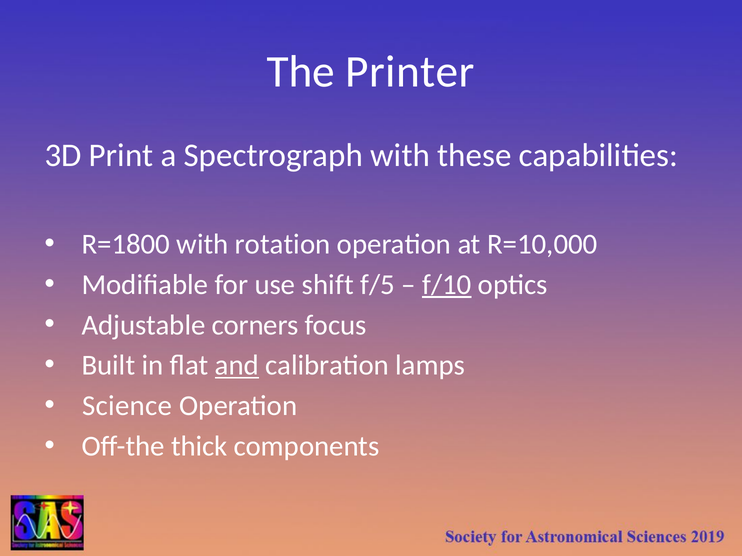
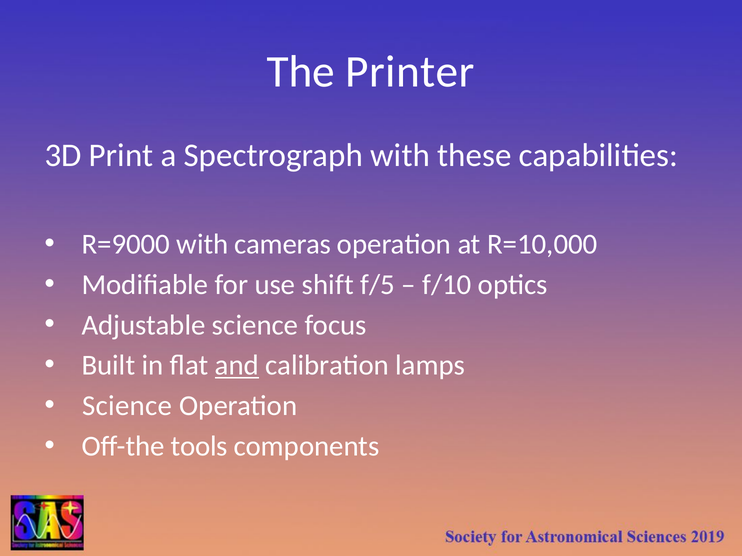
R=1800: R=1800 -> R=9000 (126, 244)
rotation: rotation -> cameras (283, 244)
f/10 underline: present -> none (447, 285)
Adjustable corners: corners -> science (255, 325)
thick: thick -> tools (199, 447)
